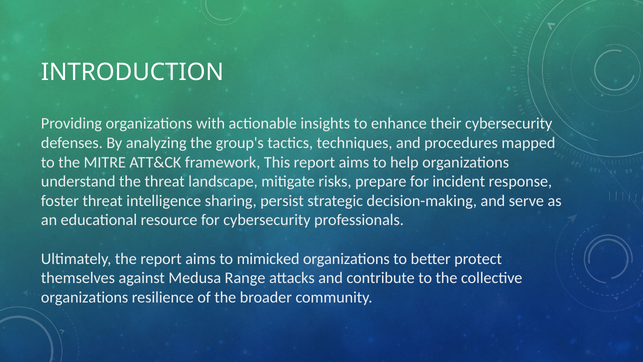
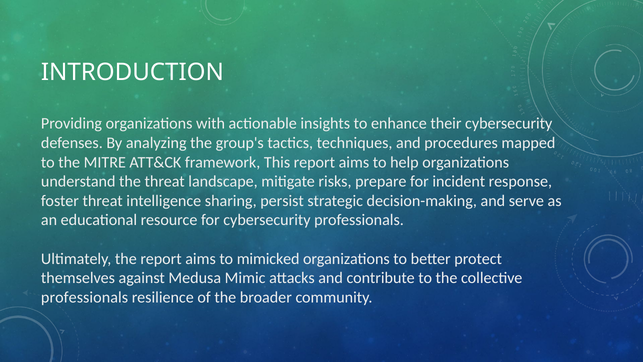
Range: Range -> Mimic (245, 278)
organizations: organizations -> professionals (85, 297)
